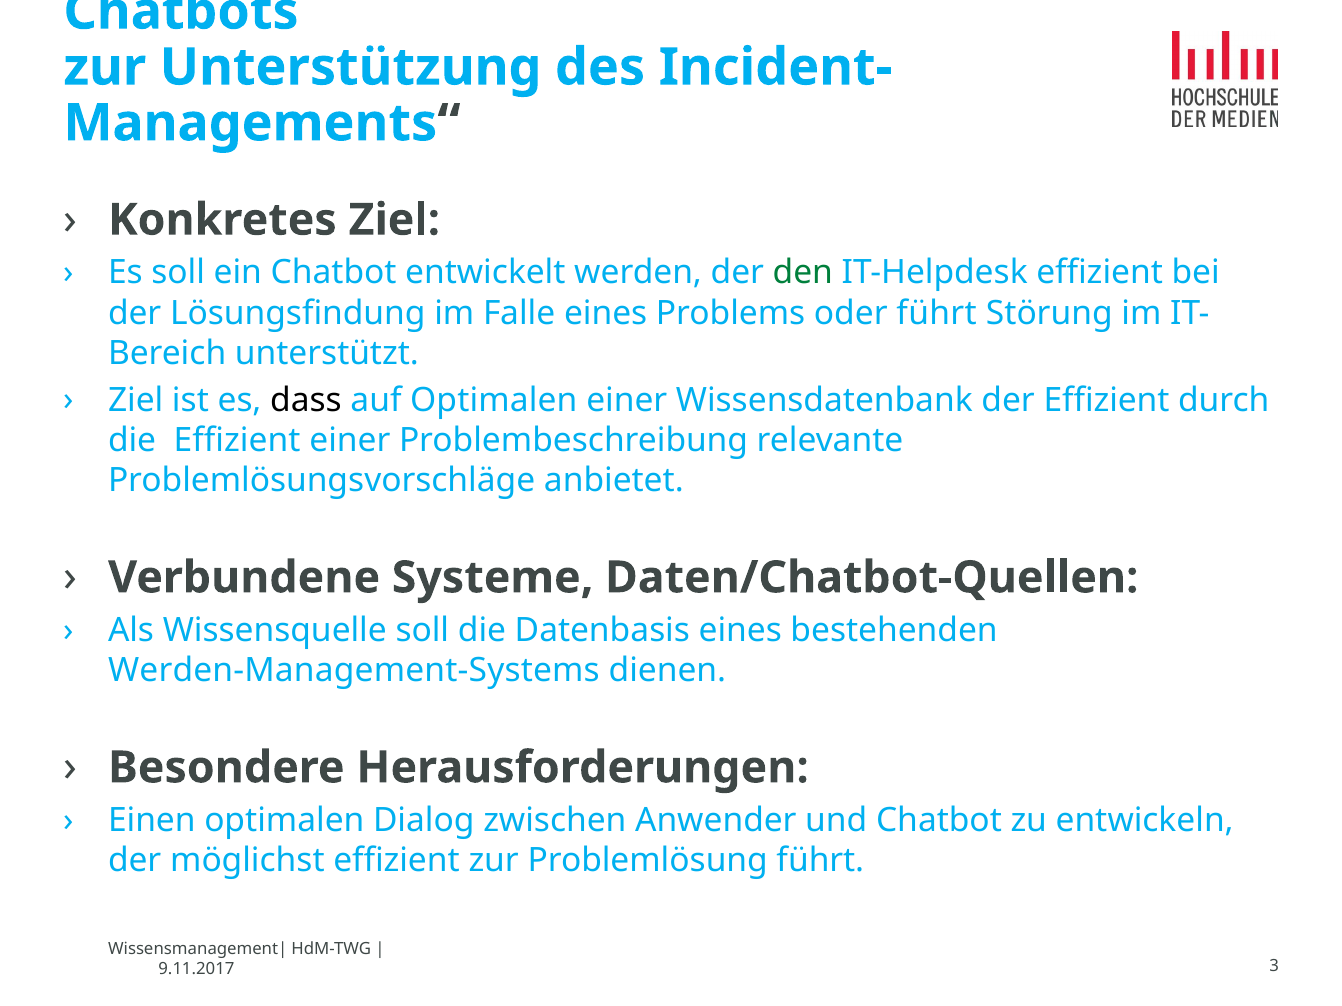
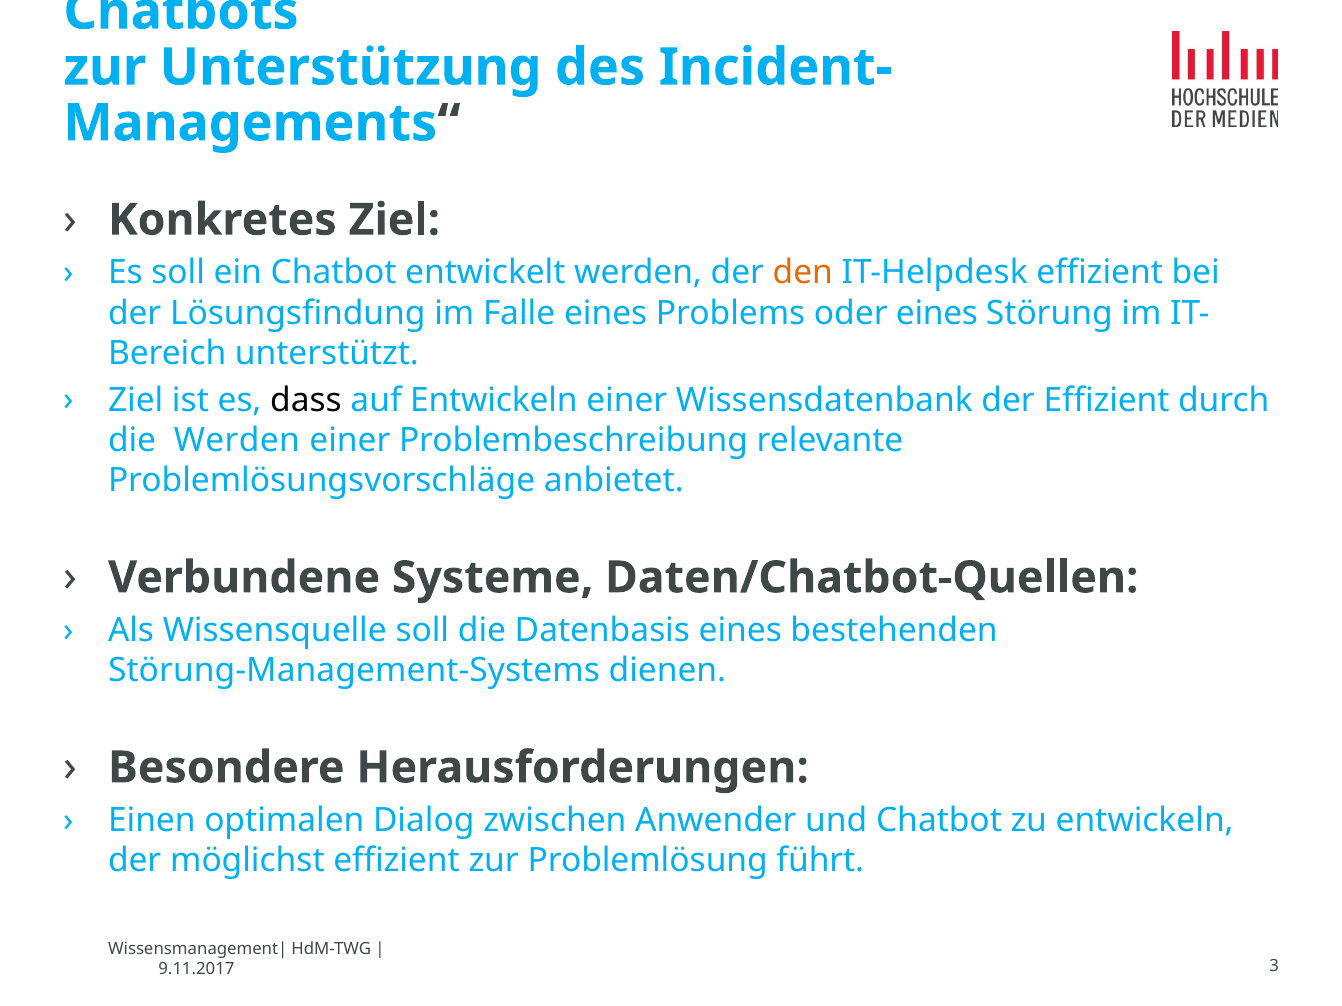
den colour: green -> orange (803, 273)
oder führt: führt -> eines (937, 313)
auf Optimalen: Optimalen -> Entwickeln (494, 400)
die Effizient: Effizient -> Werden (237, 441)
Werden-Management-Systems: Werden-Management-Systems -> Störung-Management-Systems (354, 671)
